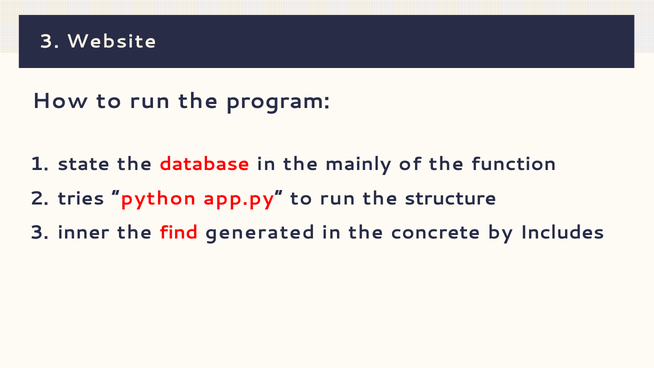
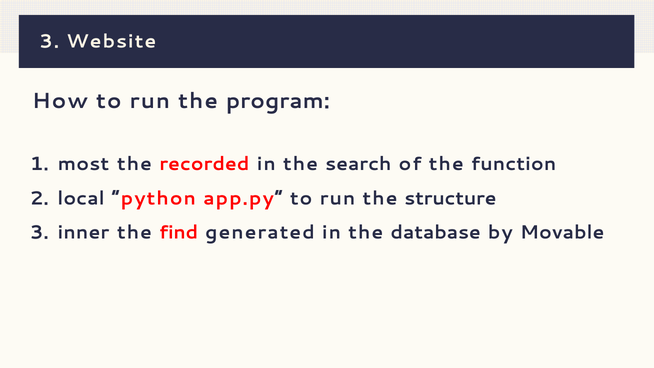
state: state -> most (83, 164)
database: database -> recorded (204, 164)
mainly: mainly -> search (358, 164)
tries: tries -> local (81, 198)
concrete: concrete -> database (436, 233)
Includes: Includes -> Movable (562, 233)
